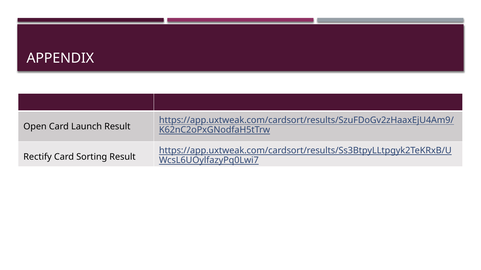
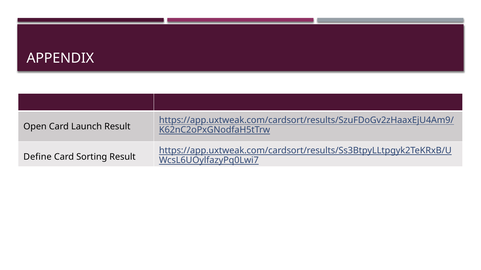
Rectify: Rectify -> Define (38, 157)
